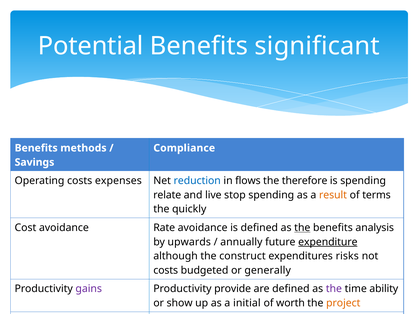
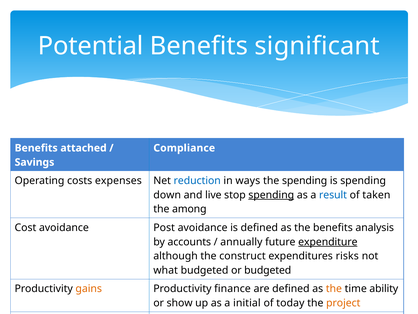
methods: methods -> attached (84, 148)
flows: flows -> ways (248, 180)
the therefore: therefore -> spending (305, 180)
relate: relate -> down (167, 195)
spending underline: none -> present (271, 195)
result colour: orange -> blue (333, 195)
terms: terms -> taken (376, 195)
quickly: quickly -> among (189, 209)
Rate: Rate -> Post (164, 227)
the underline: present -> none (302, 227)
upwards: upwards -> accounts (189, 242)
costs: costs -> what (166, 270)
or generally: generally -> budgeted (268, 270)
gains colour: purple -> orange (89, 288)
provide: provide -> finance (233, 288)
the colour: purple -> orange (334, 288)
worth: worth -> today (290, 303)
